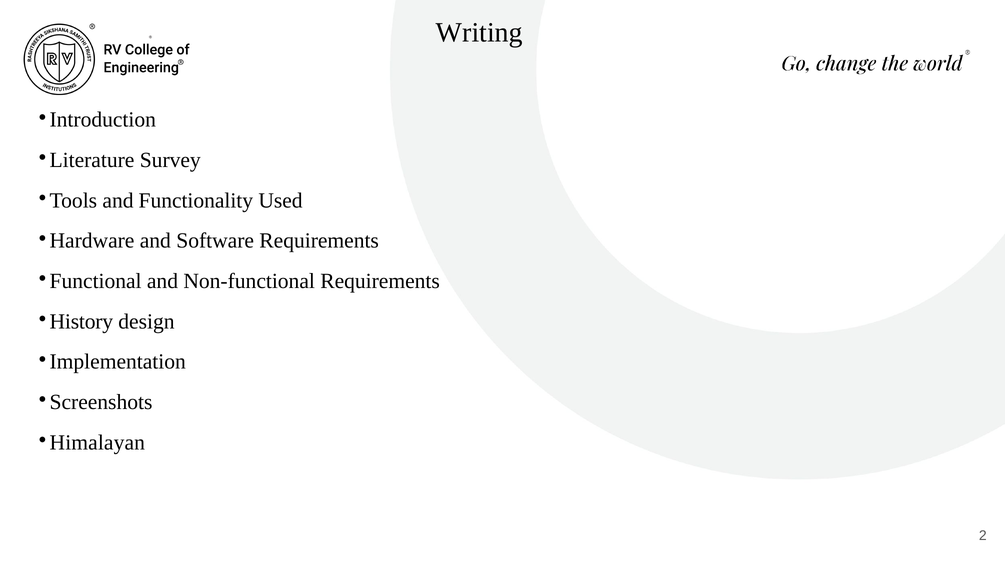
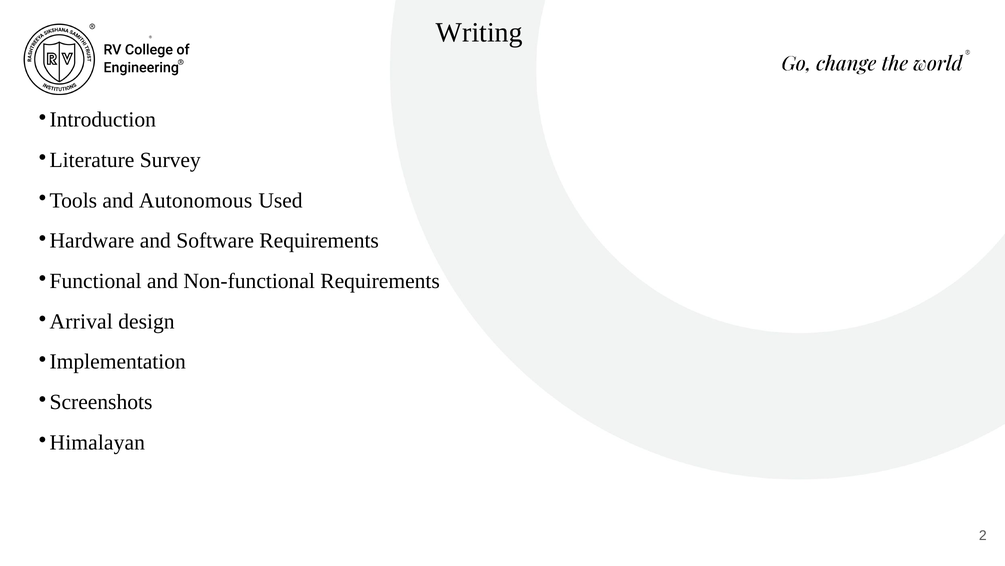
Functionality: Functionality -> Autonomous (196, 200)
History: History -> Arrival (81, 321)
